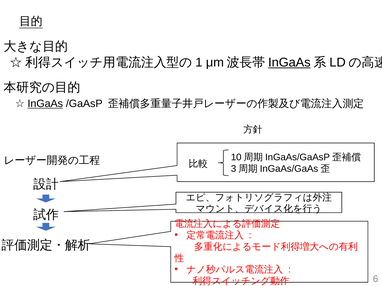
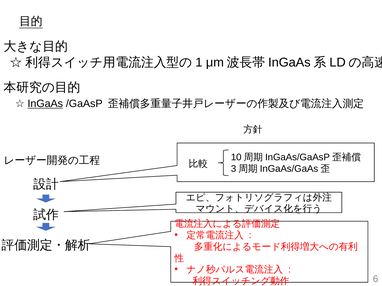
InGaAs underline: present -> none (289, 62)
